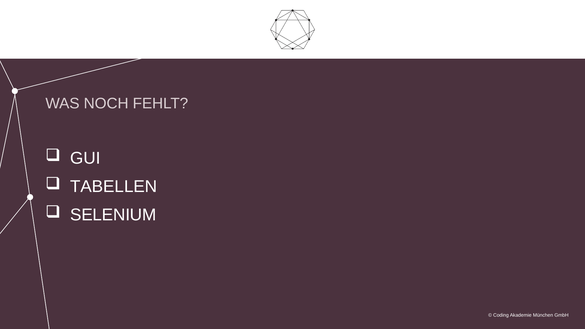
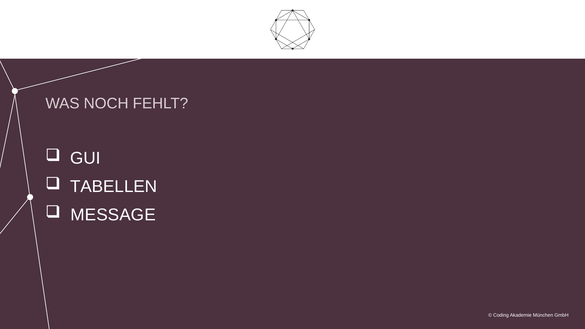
SELENIUM: SELENIUM -> MESSAGE (113, 215)
